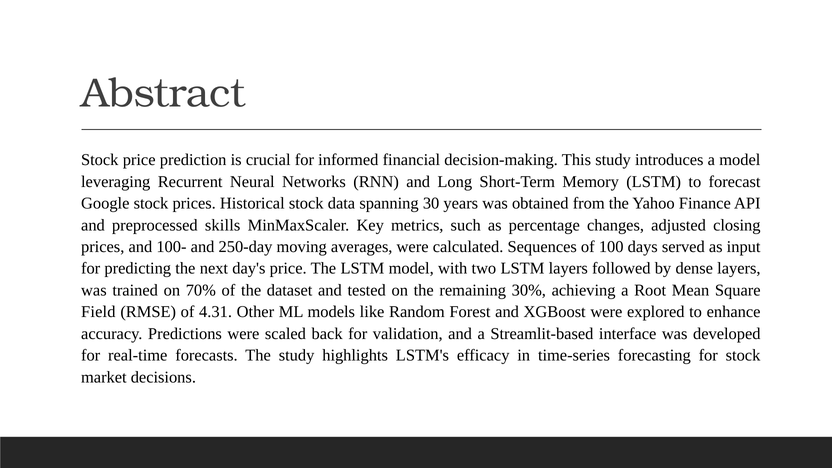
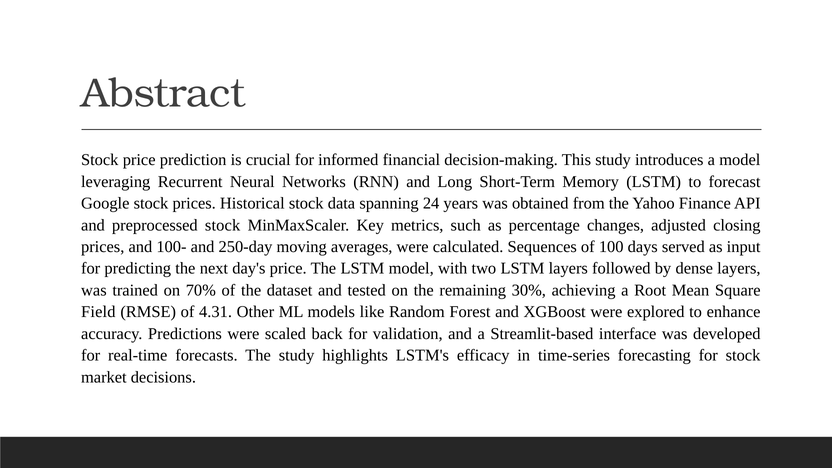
30: 30 -> 24 (431, 203)
preprocessed skills: skills -> stock (223, 225)
